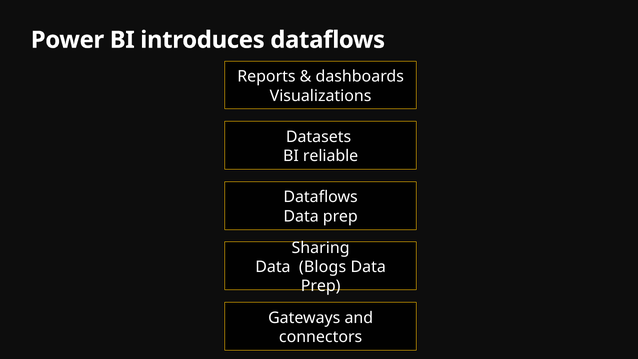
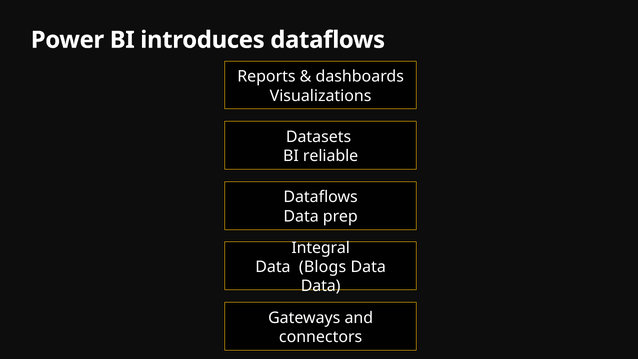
Sharing: Sharing -> Integral (321, 248)
Prep: Prep -> Data (321, 286)
